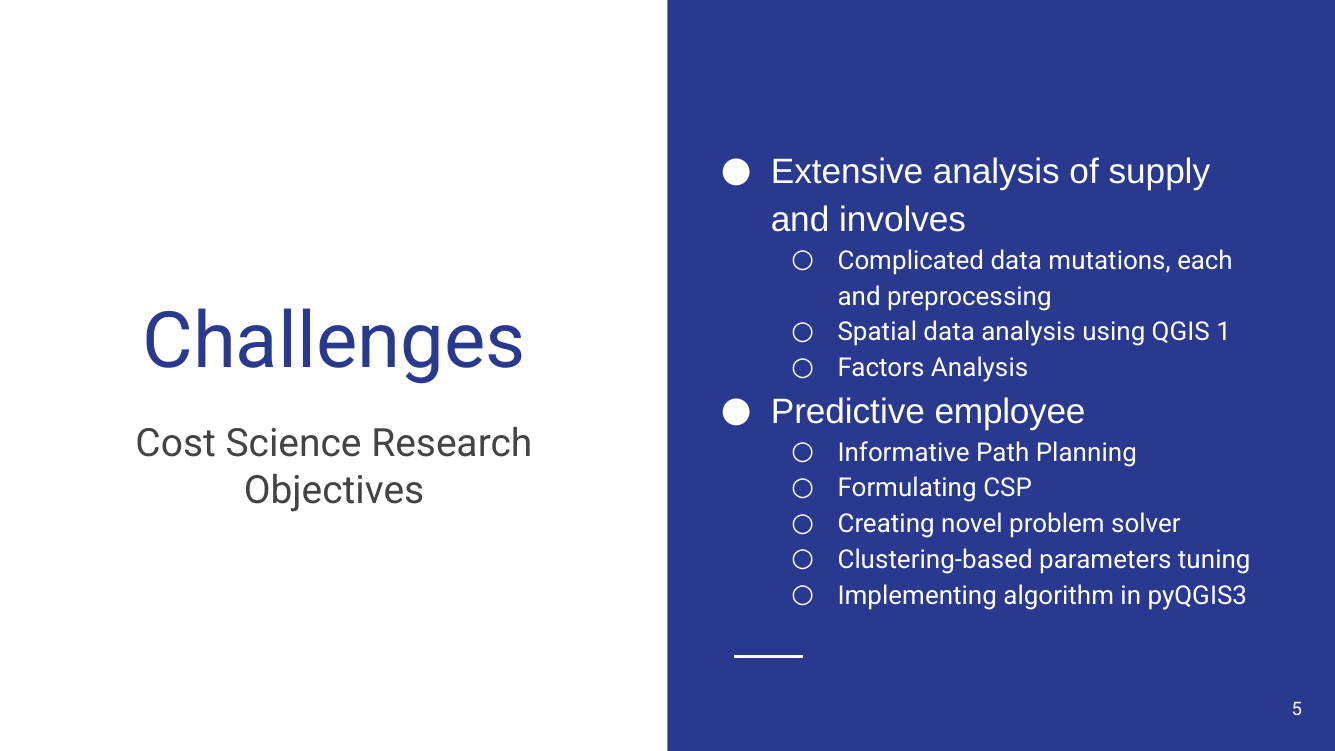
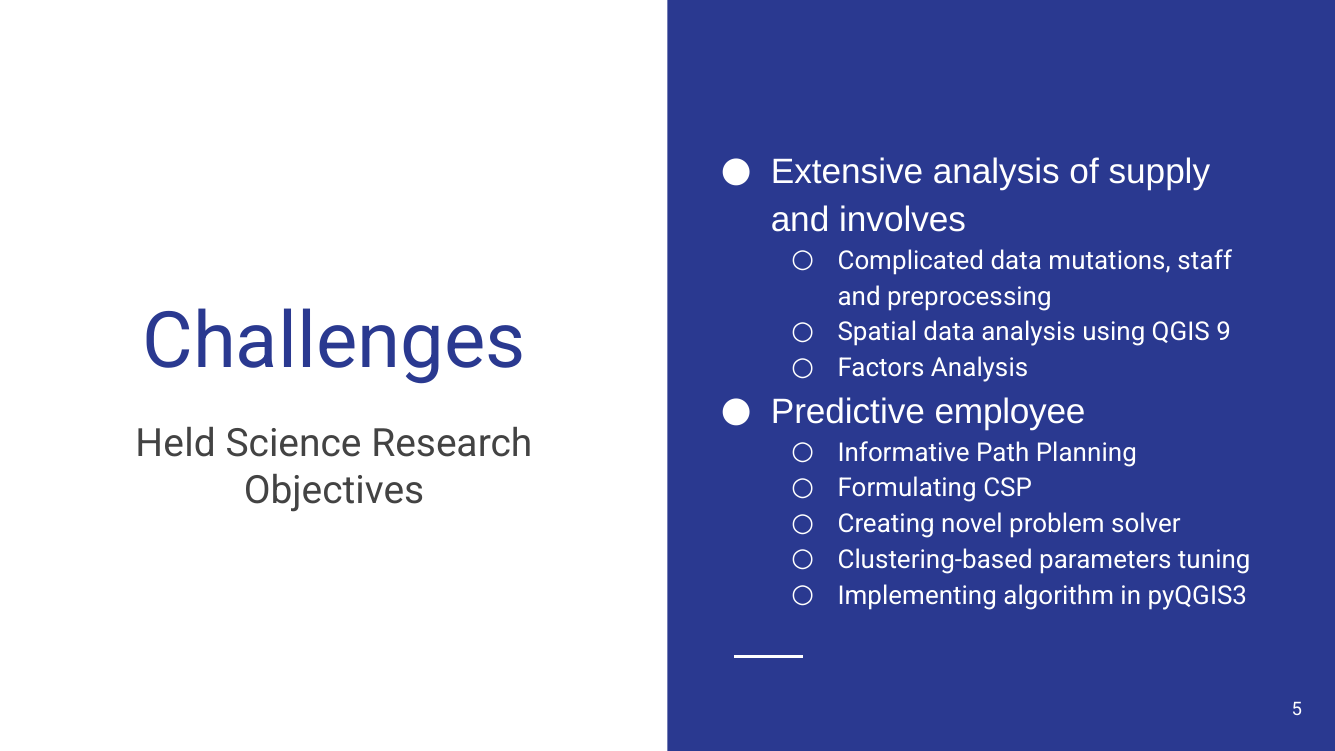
each: each -> staff (1205, 261)
1: 1 -> 9 (1224, 332)
Cost: Cost -> Held (176, 444)
